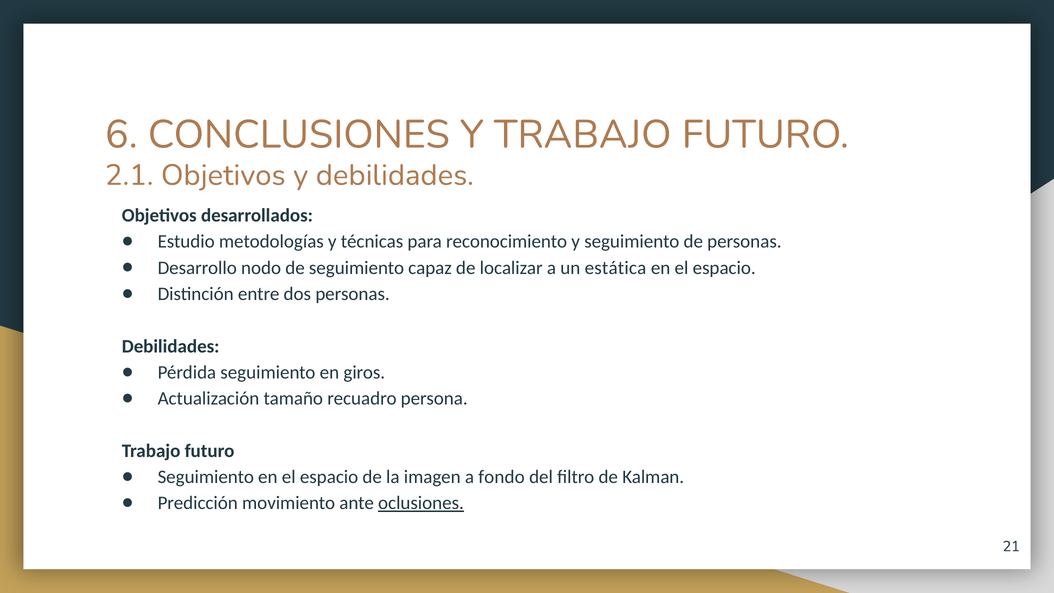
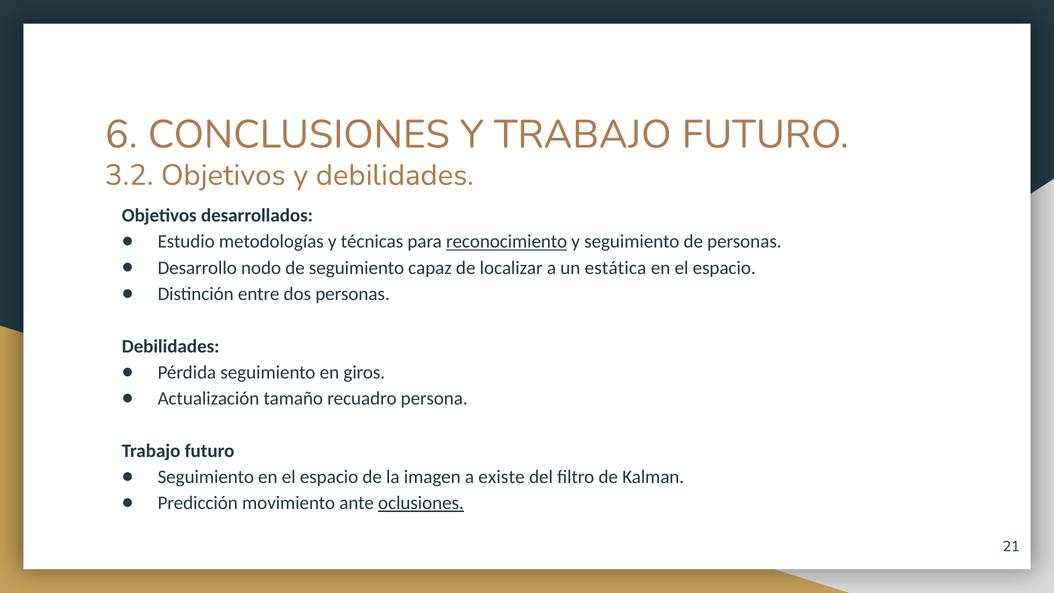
2.1: 2.1 -> 3.2 (129, 175)
reconocimiento underline: none -> present (507, 242)
fondo: fondo -> existe (502, 477)
